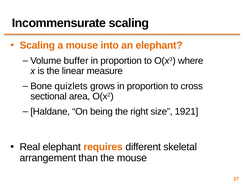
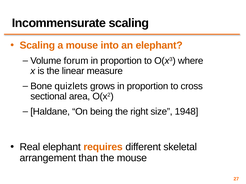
buffer: buffer -> forum (76, 61)
1921: 1921 -> 1948 (186, 112)
